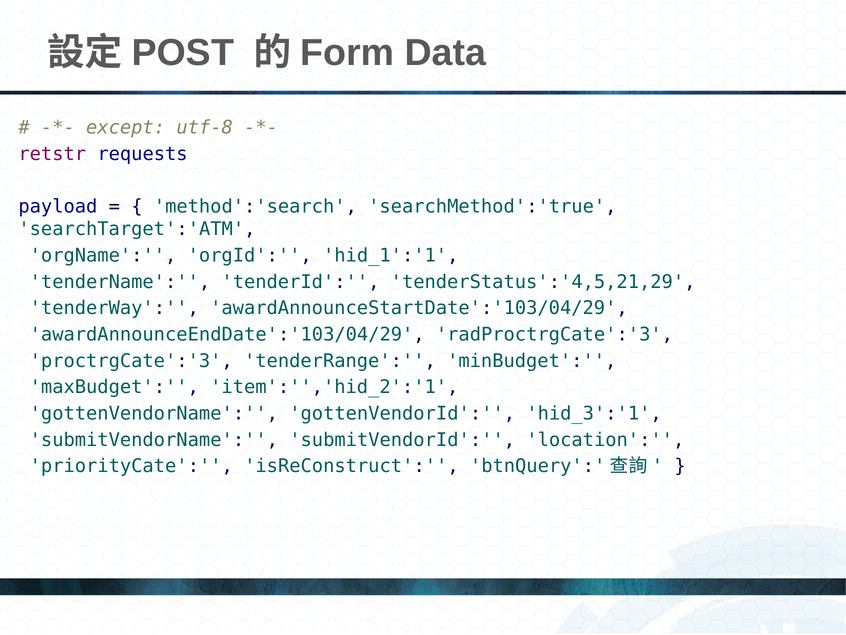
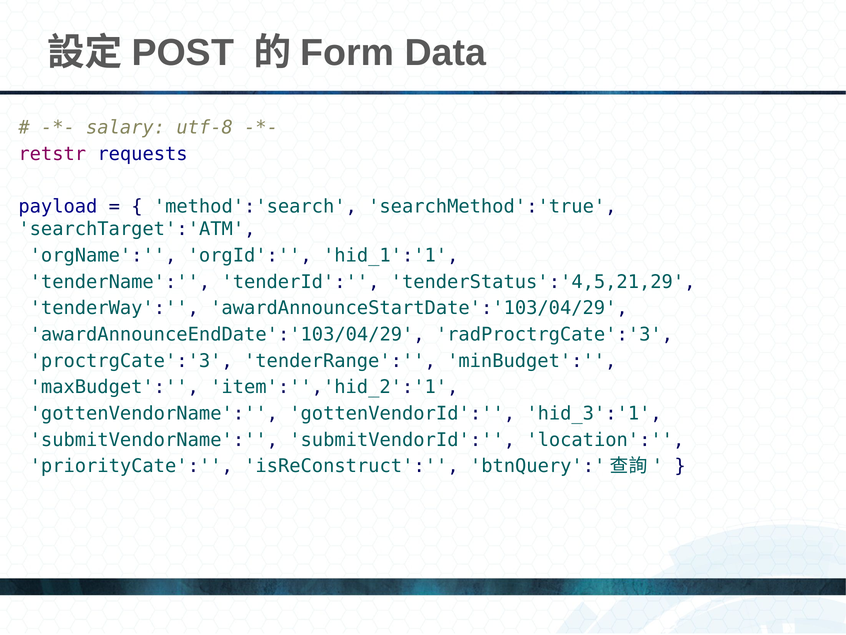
except: except -> salary (126, 128)
